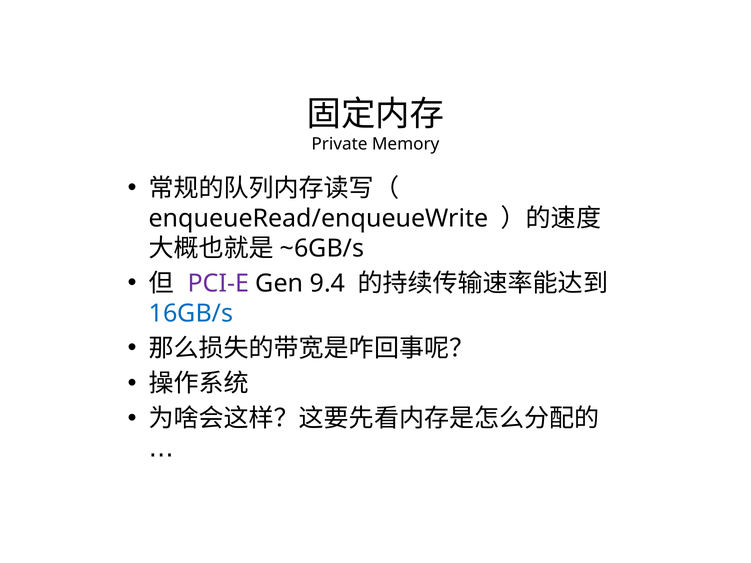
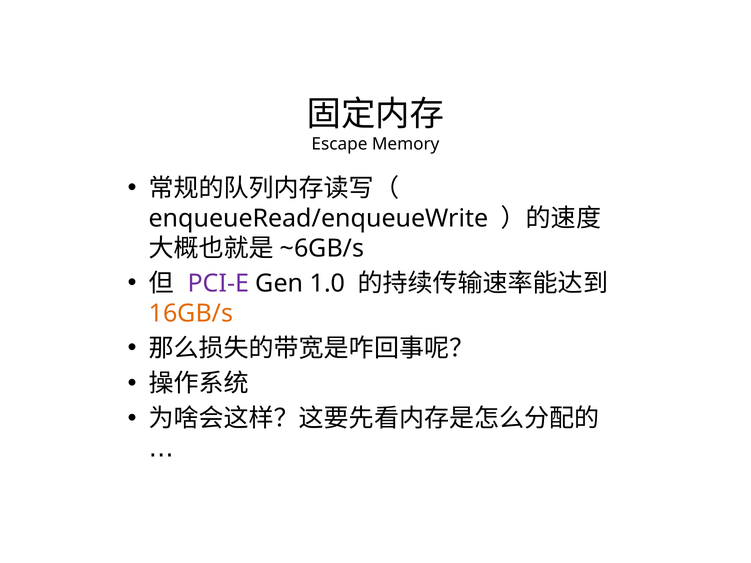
Private: Private -> Escape (339, 144)
9.4: 9.4 -> 1.0 (327, 284)
16GB/s colour: blue -> orange (191, 314)
